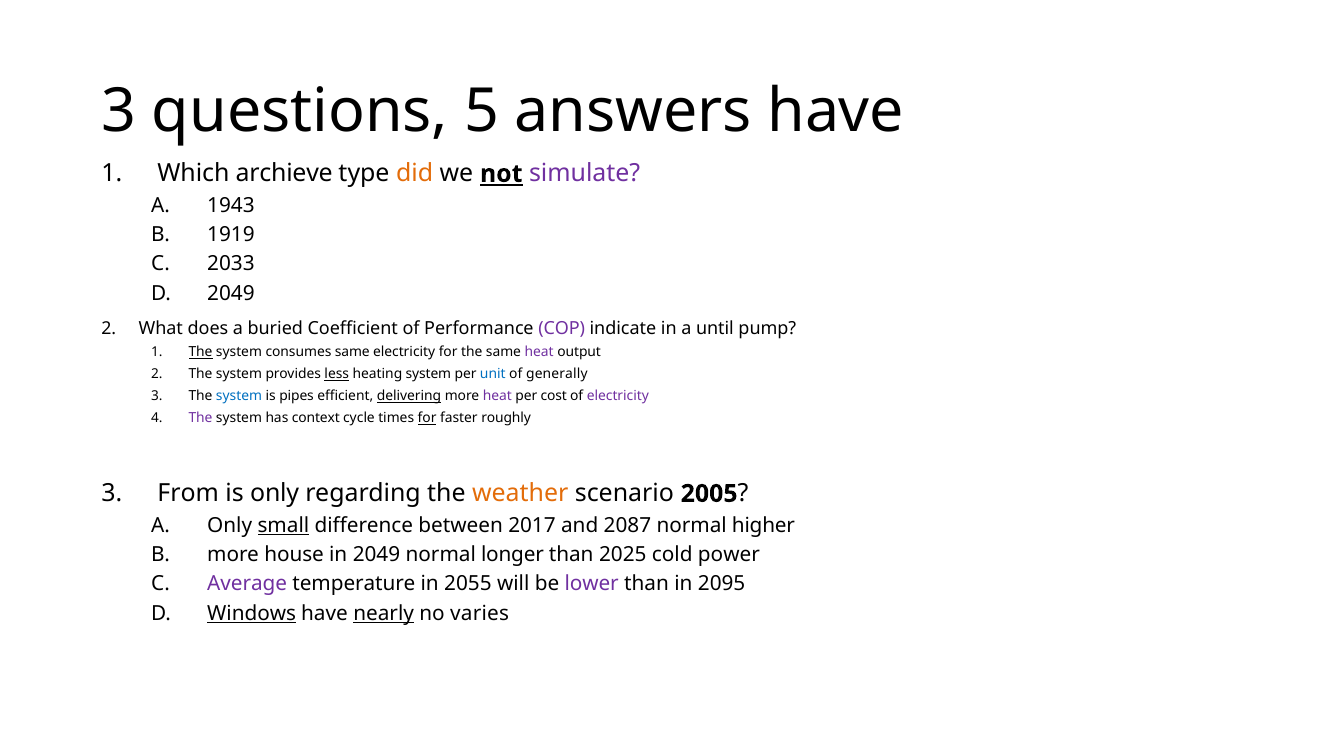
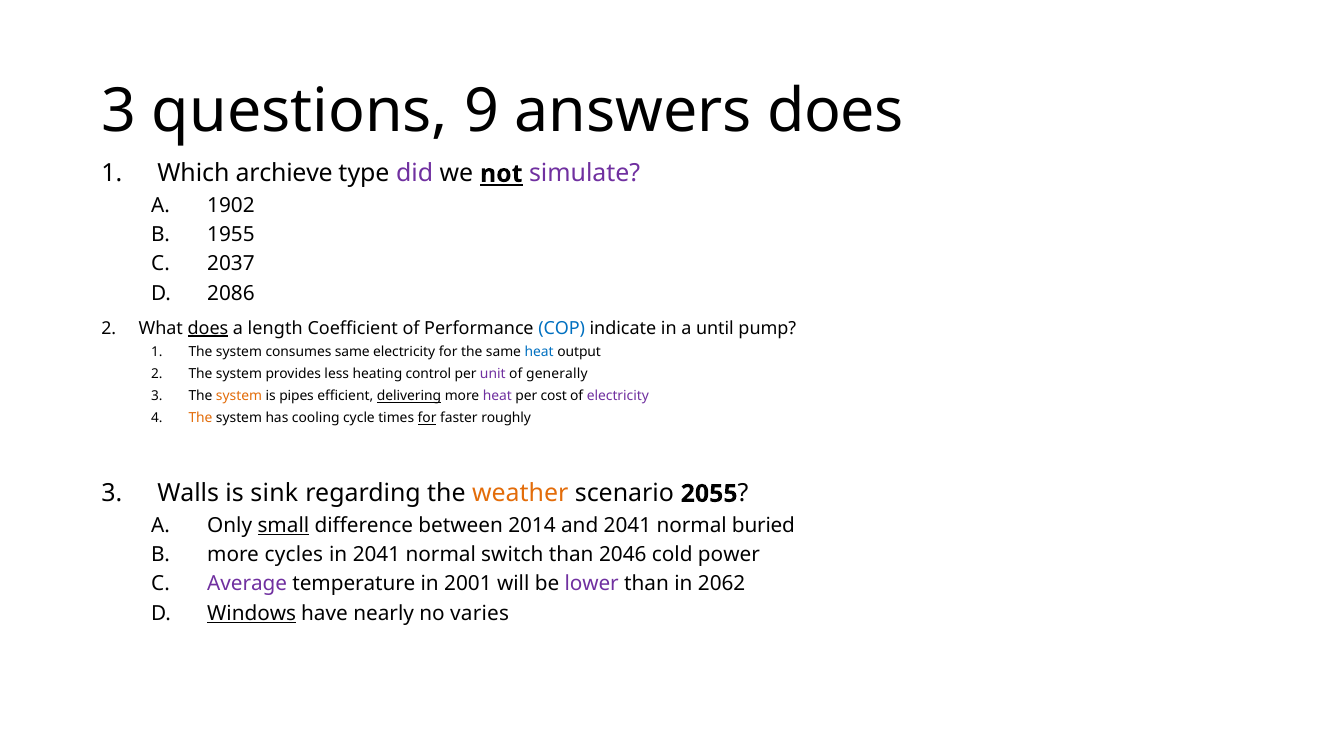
5: 5 -> 9 (481, 112)
answers have: have -> does (836, 112)
did colour: orange -> purple (415, 174)
1943: 1943 -> 1902 (231, 205)
1919: 1919 -> 1955 (231, 234)
2033: 2033 -> 2037 (231, 264)
2049: 2049 -> 2086 (231, 293)
does underline: none -> present (208, 328)
buried: buried -> length (275, 328)
COP colour: purple -> blue (562, 328)
The underline: present -> none (201, 352)
heat colour: purple -> blue (539, 352)
less underline: present -> none (337, 374)
heating system: system -> control (428, 374)
unit colour: blue -> purple (493, 374)
system colour: blue -> orange (239, 396)
The colour: purple -> orange (201, 418)
context: context -> cooling (316, 418)
From: From -> Walls (188, 493)
is only: only -> sink (274, 493)
2005: 2005 -> 2055 (709, 493)
2017: 2017 -> 2014 (532, 525)
and 2087: 2087 -> 2041 (627, 525)
higher: higher -> buried (763, 525)
house: house -> cycles (294, 554)
in 2049: 2049 -> 2041 (376, 554)
longer: longer -> switch (512, 554)
2025: 2025 -> 2046 (623, 554)
2055: 2055 -> 2001 (468, 584)
2095: 2095 -> 2062 (722, 584)
nearly underline: present -> none (384, 613)
